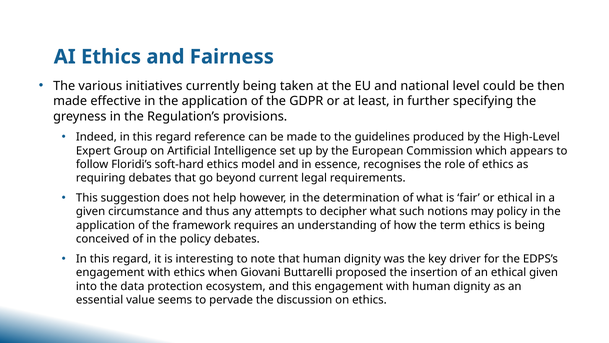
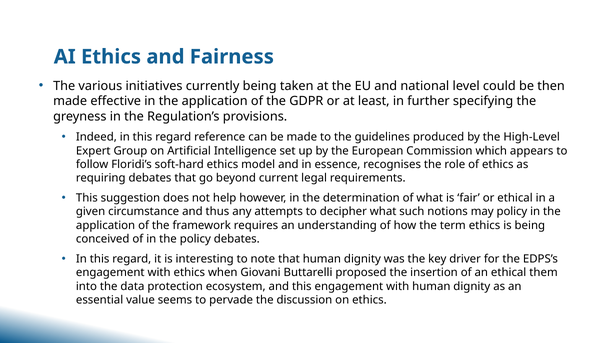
ethical given: given -> them (544, 272)
